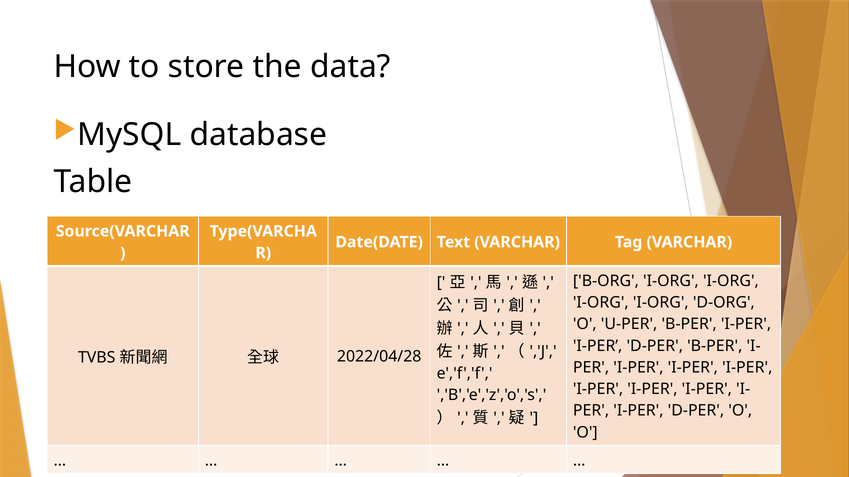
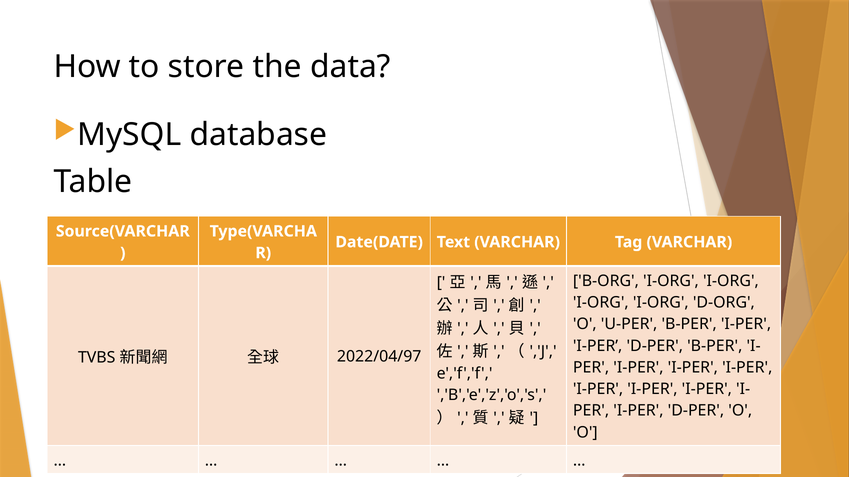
2022/04/28: 2022/04/28 -> 2022/04/97 (379, 357)
